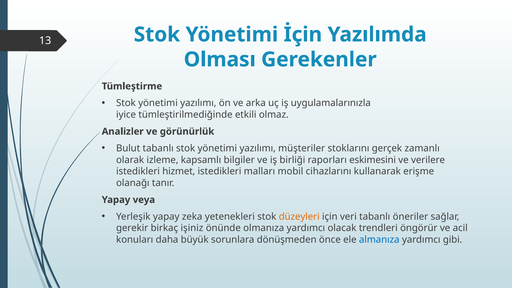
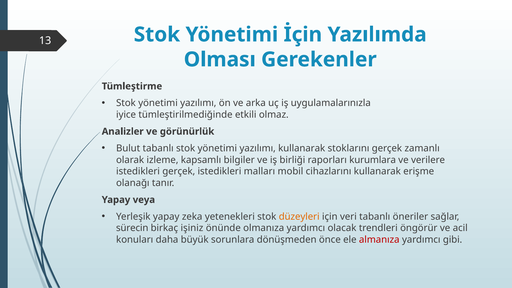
yazılımı müşteriler: müşteriler -> kullanarak (302, 148)
eskimesini: eskimesini -> kurumlara (373, 160)
istedikleri hizmet: hizmet -> gerçek (179, 171)
gerekir: gerekir -> sürecin (132, 228)
almanıza colour: blue -> red (379, 240)
